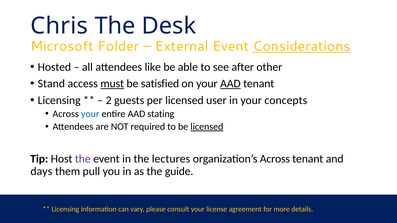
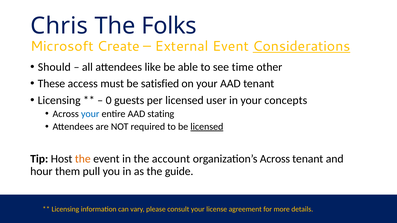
Desk: Desk -> Folks (169, 26)
Folder: Folder -> Create (118, 46)
Hosted: Hosted -> Should (54, 67)
after: after -> time (243, 67)
Stand: Stand -> These (51, 84)
must underline: present -> none (112, 84)
AAD underline: present -> none (230, 84)
2: 2 -> 0 (109, 100)
the colour: purple -> orange (83, 159)
lectures: lectures -> account (171, 159)
days: days -> hour (41, 172)
